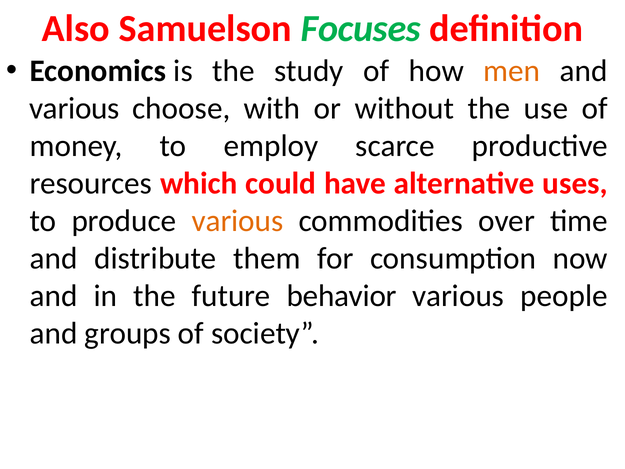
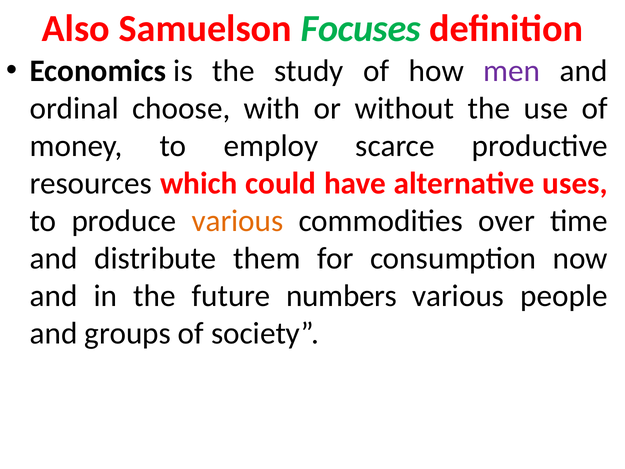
men colour: orange -> purple (512, 71)
various: various -> ordinal (74, 108)
behavior: behavior -> numbers (342, 296)
